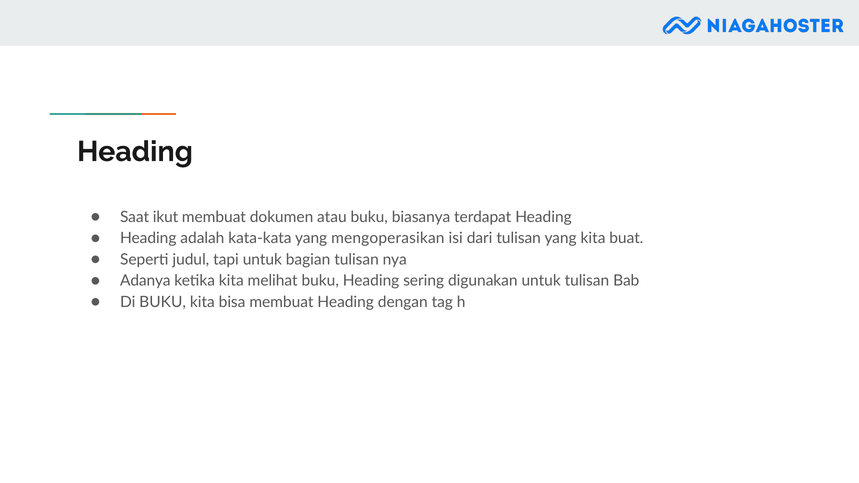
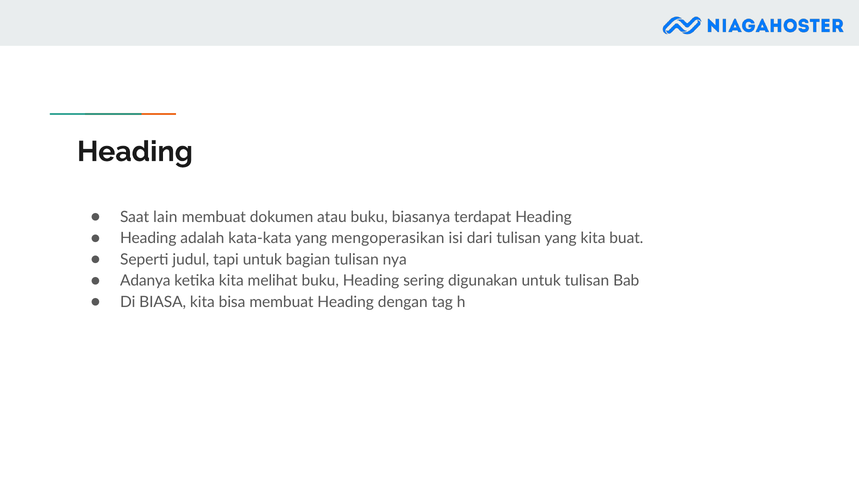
ikut: ikut -> lain (165, 217)
Di BUKU: BUKU -> BIASA (163, 302)
